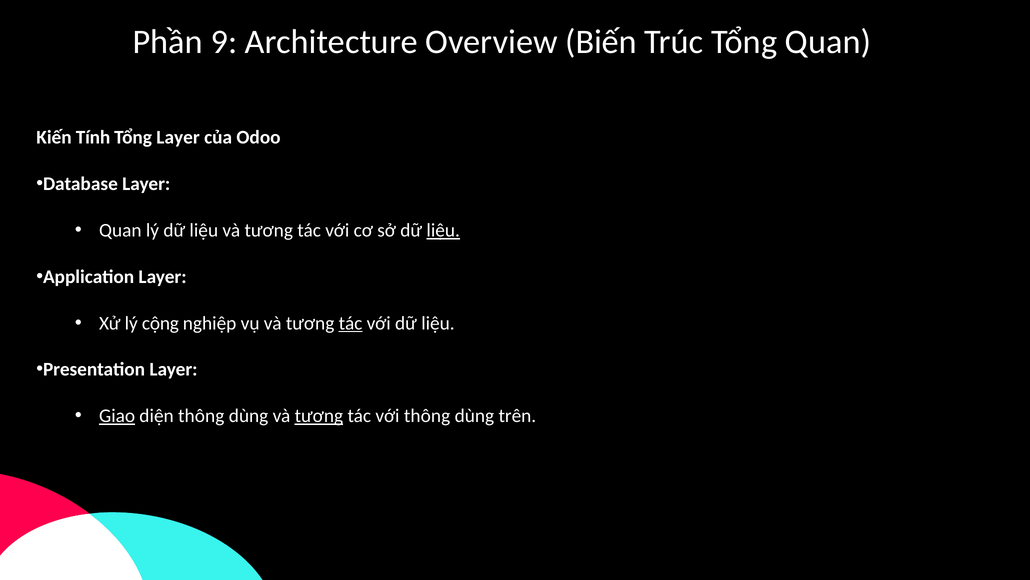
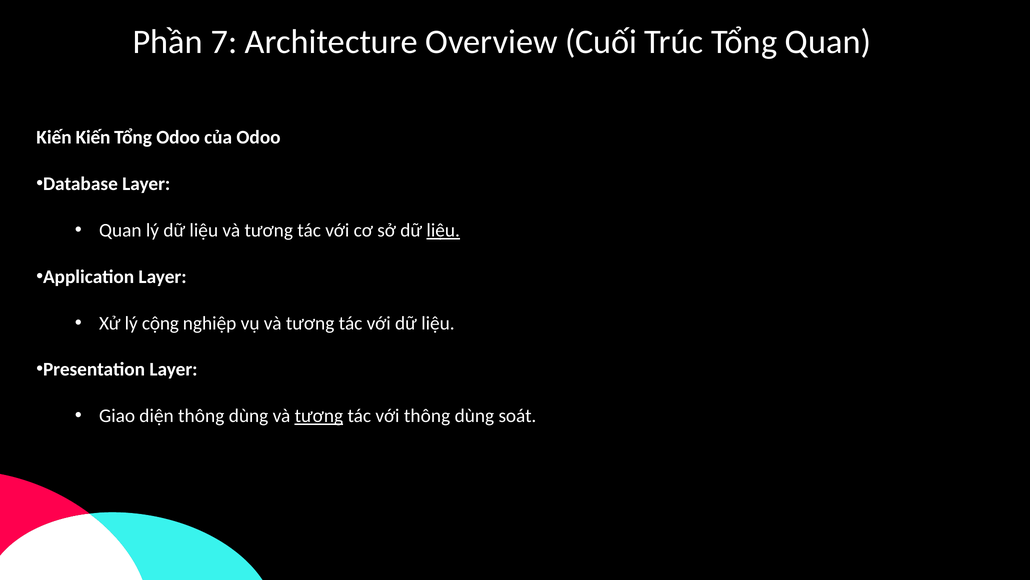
9: 9 -> 7 (224, 42)
Biến: Biến -> Cuối (601, 42)
Kiến Tính: Tính -> Kiến (93, 137)
Tổng Layer: Layer -> Odoo (178, 137)
tác underline: present -> none (351, 323)
Giao underline: present -> none (117, 416)
trên: trên -> soát (517, 416)
